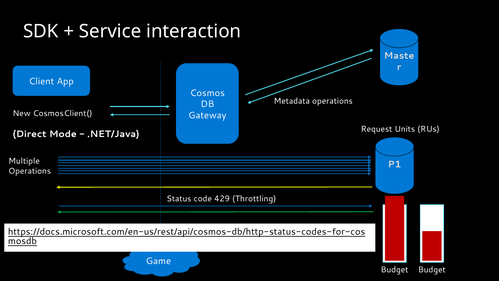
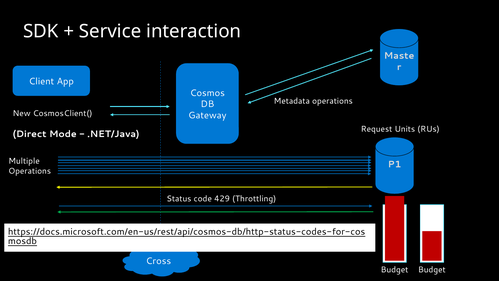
Game: Game -> Cross (158, 261)
